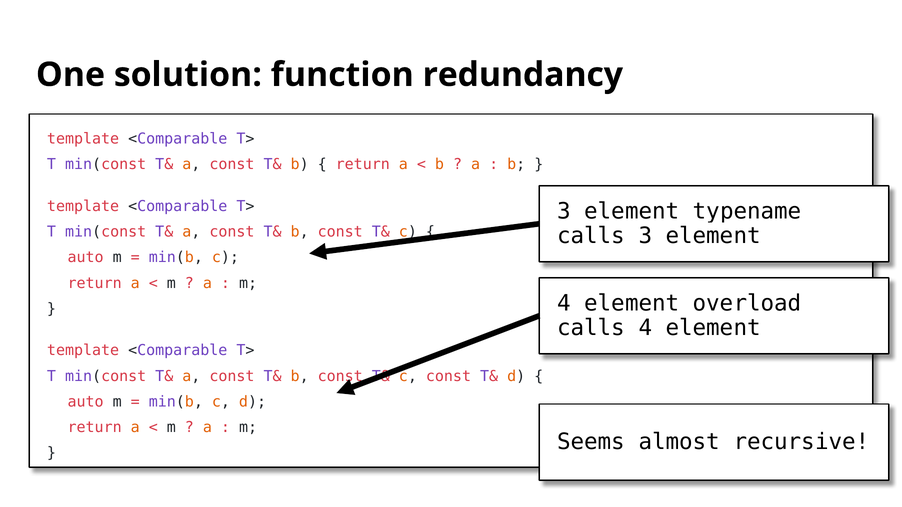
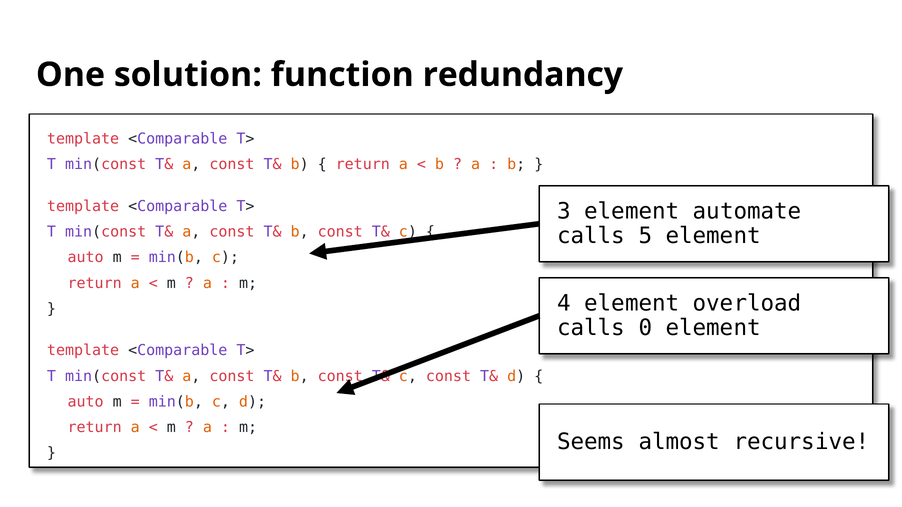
typename: typename -> automate (747, 212)
calls 3: 3 -> 5 (645, 236)
calls 4: 4 -> 0 (645, 328)
